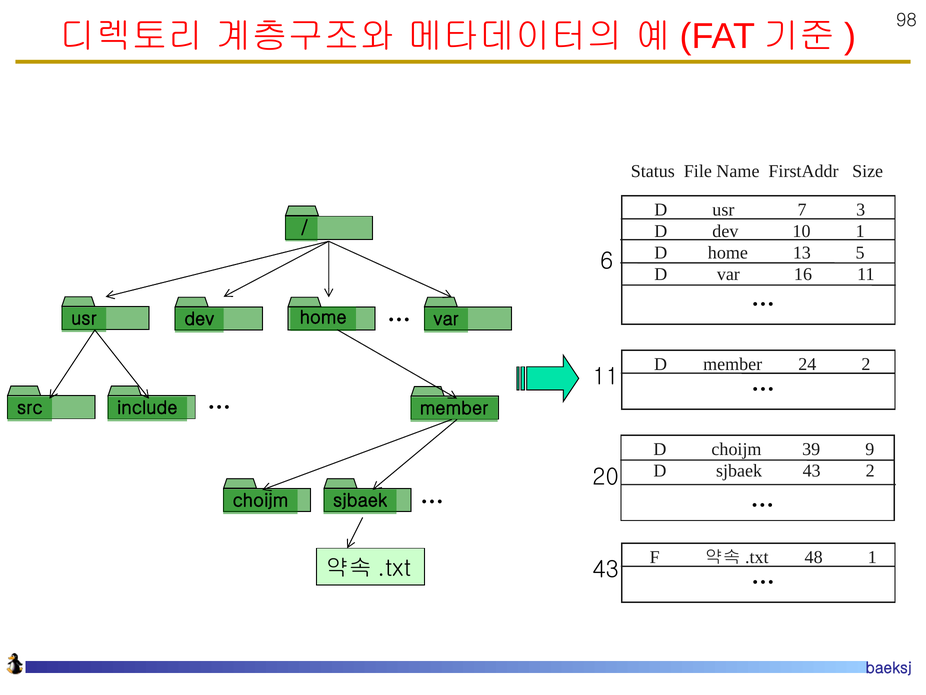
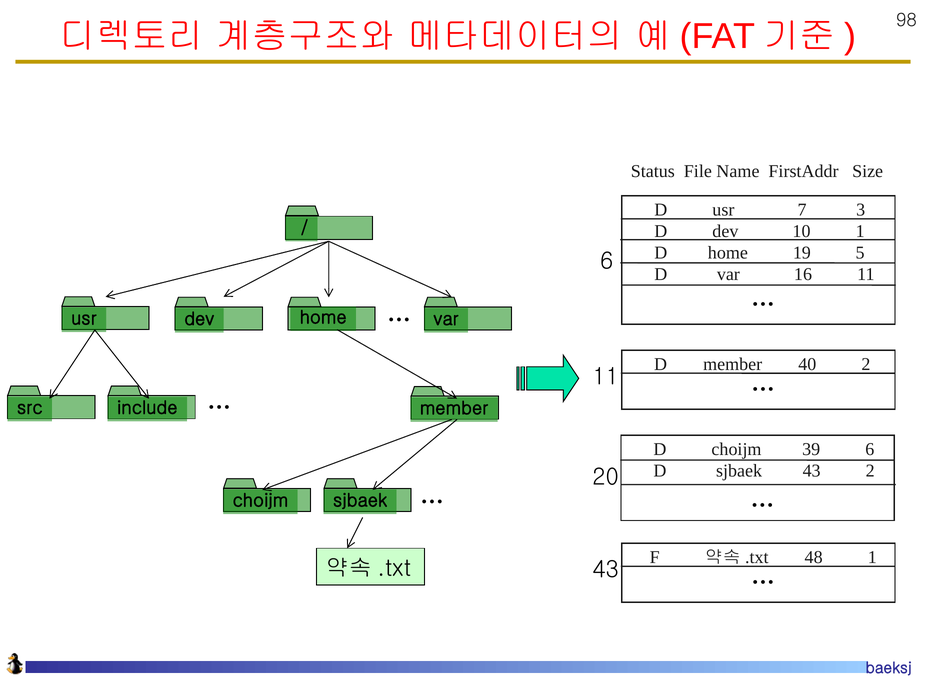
13: 13 -> 19 (802, 253)
24: 24 -> 40 (807, 364)
39 9: 9 -> 6 (870, 449)
